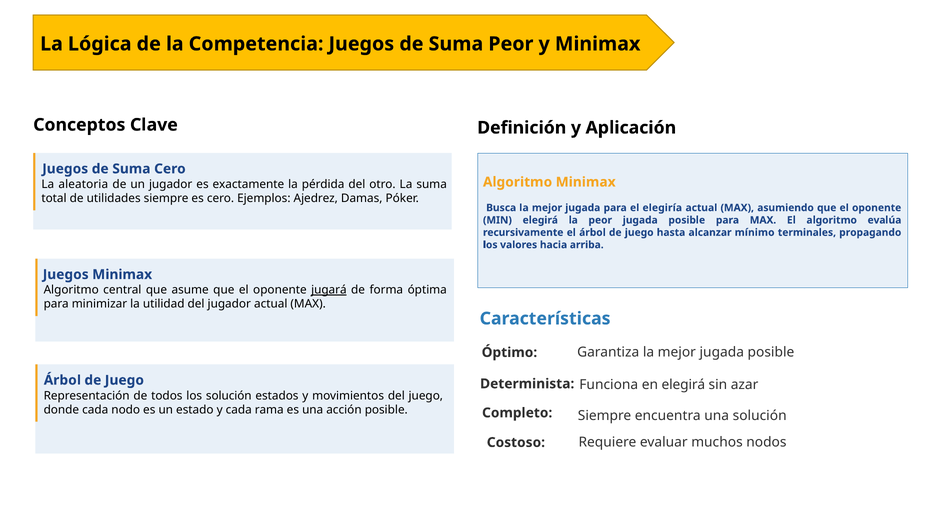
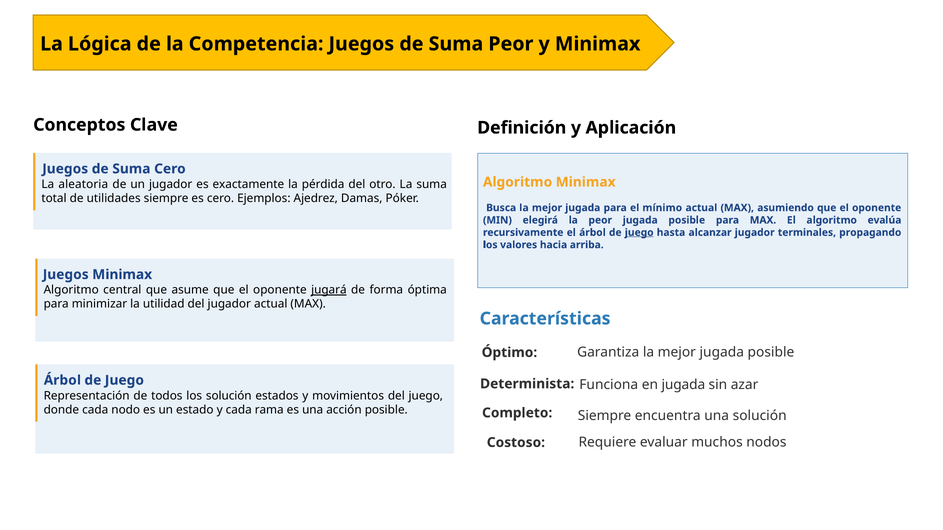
elegiría: elegiría -> mínimo (662, 208)
juego underline: none -> present (639, 233)
alcanzar mínimo: mínimo -> jugador (755, 233)
en elegirá: elegirá -> jugada (683, 385)
